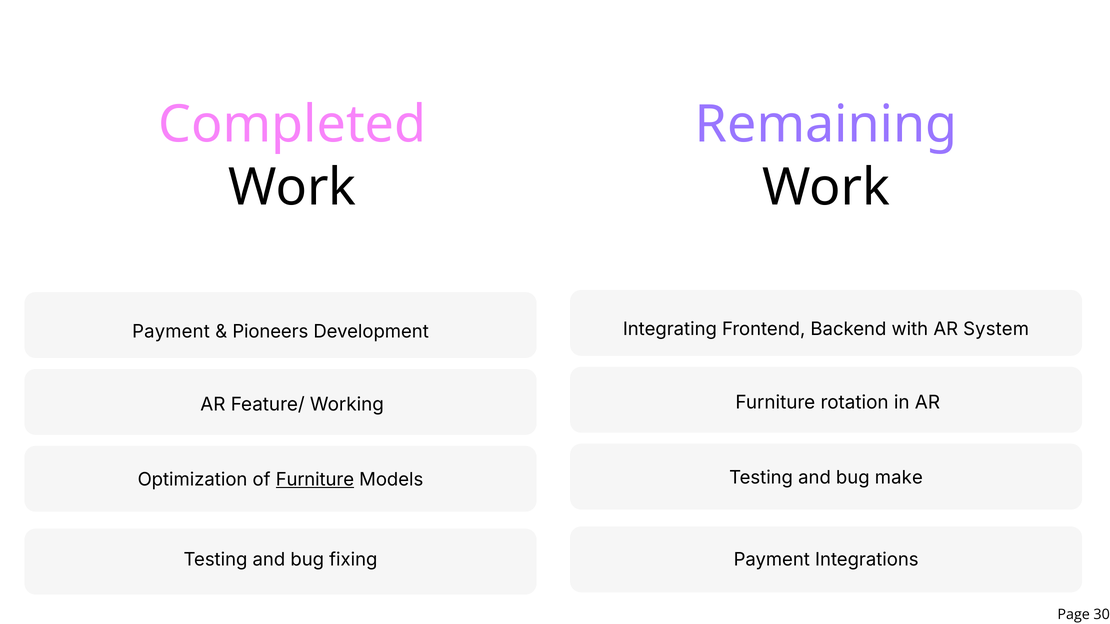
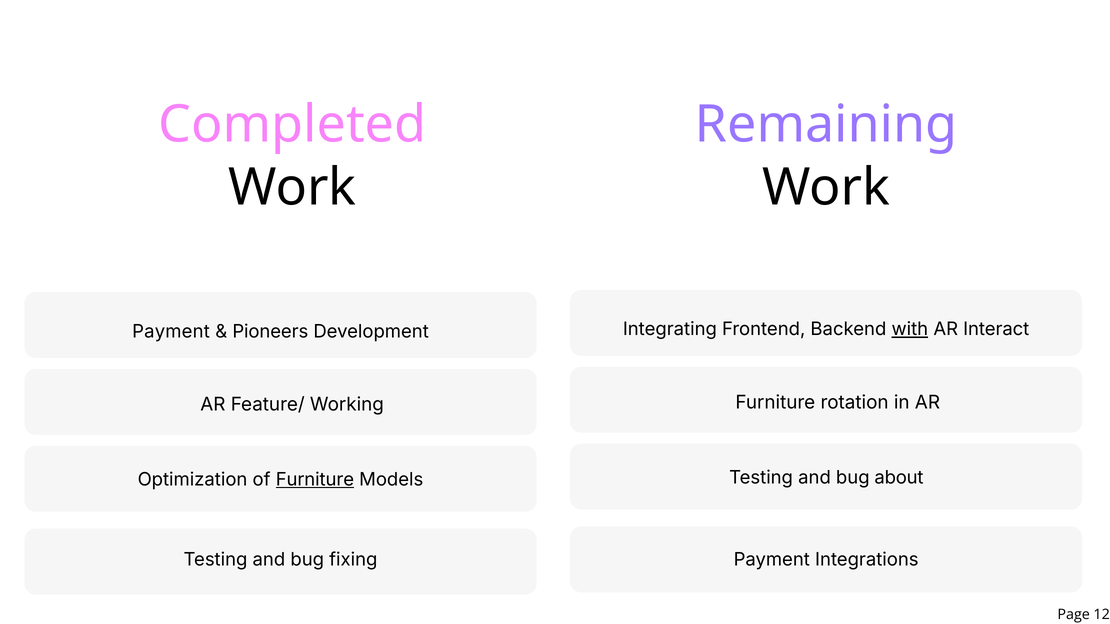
with underline: none -> present (910, 329)
System: System -> Interact (996, 329)
make: make -> about (899, 478)
30: 30 -> 12 (1102, 615)
